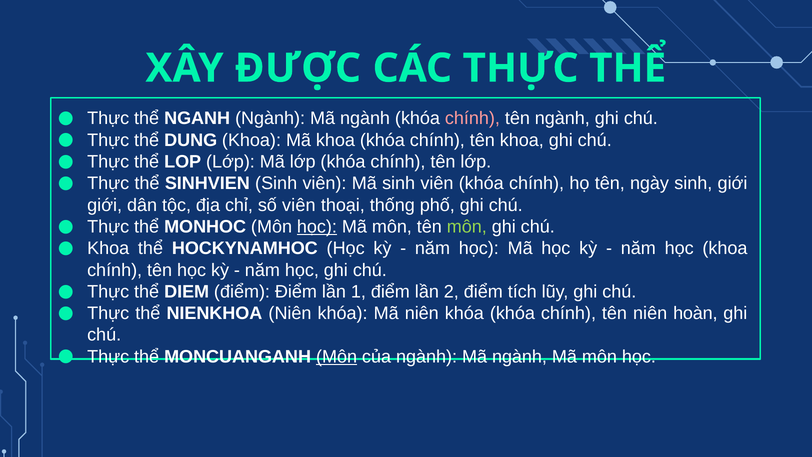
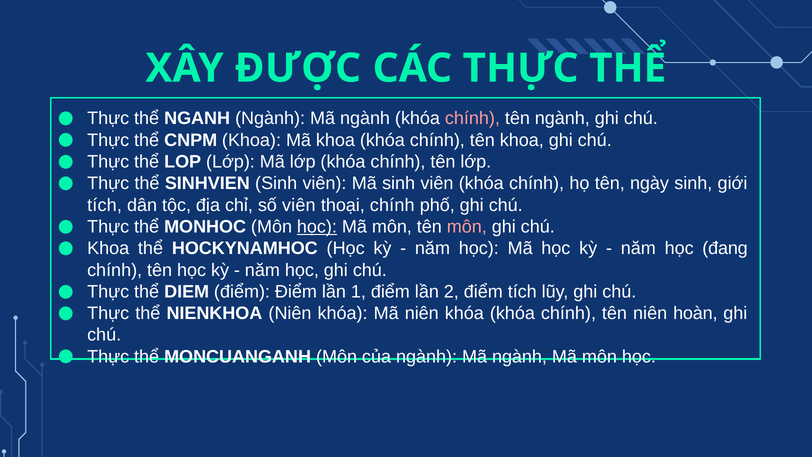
DUNG: DUNG -> CNPM (191, 140)
giới: giới -> tích (105, 205)
thoại thống: thống -> chính (392, 205)
môn colour: light green -> pink (467, 227)
học khoa: khoa -> đang (725, 248)
Môn underline: present -> none (337, 357)
